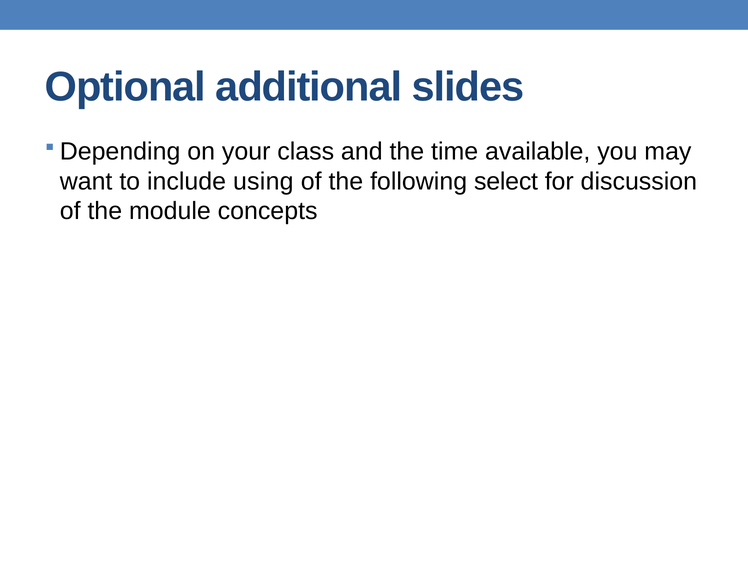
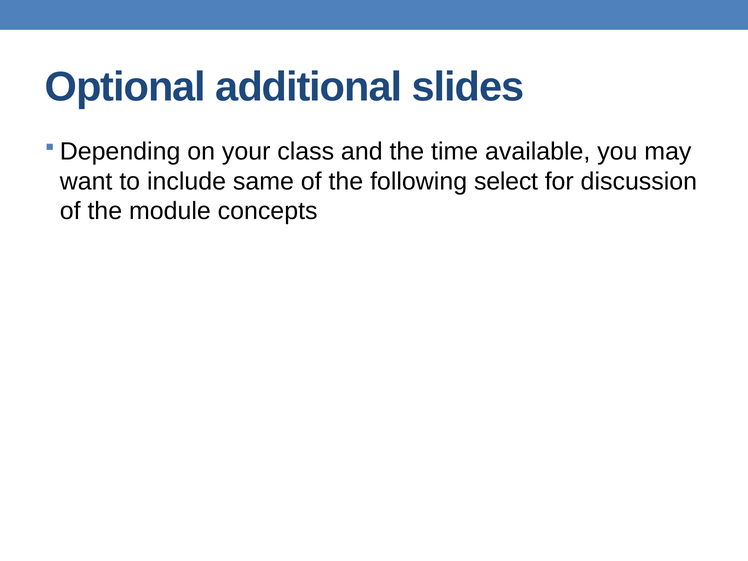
using: using -> same (263, 181)
